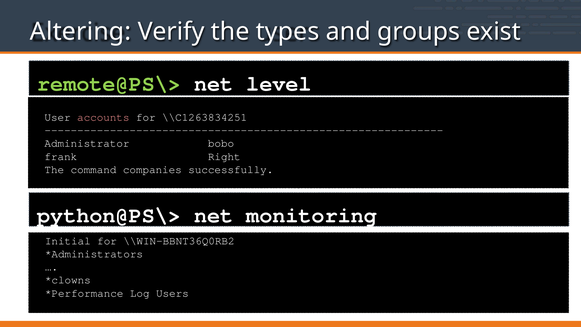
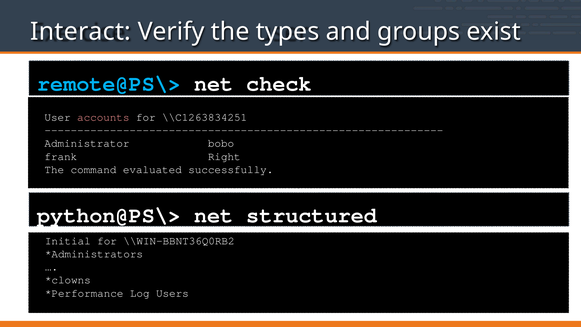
Altering: Altering -> Interact (81, 32)
remote@PS\> colour: light green -> light blue (109, 84)
level: level -> check (279, 84)
companies: companies -> evaluated (152, 169)
monitoring: monitoring -> structured (312, 215)
